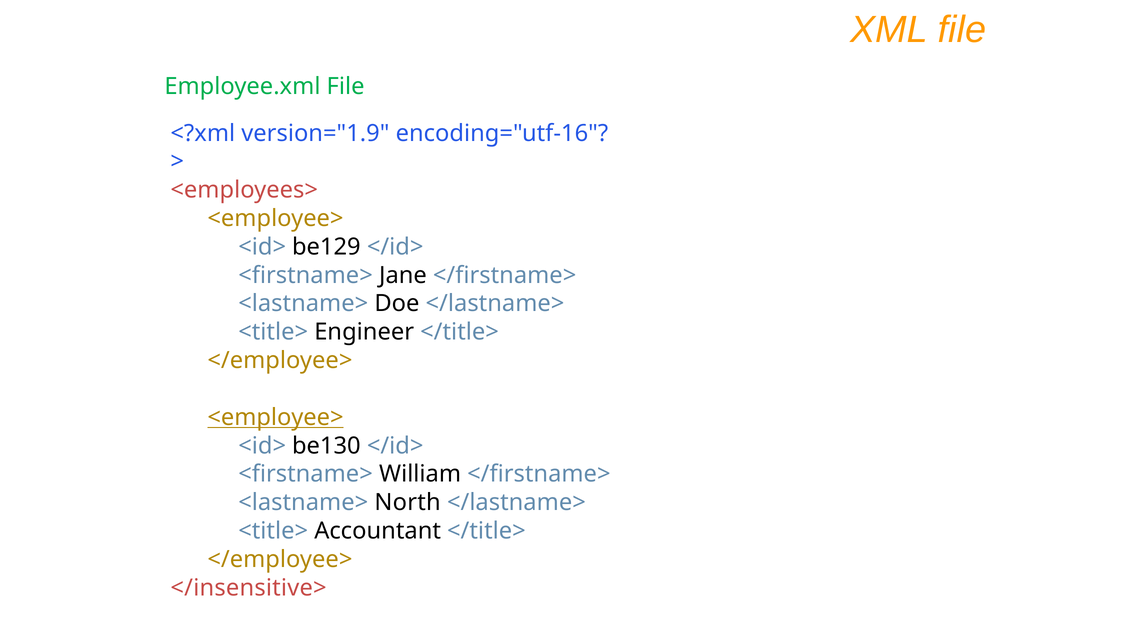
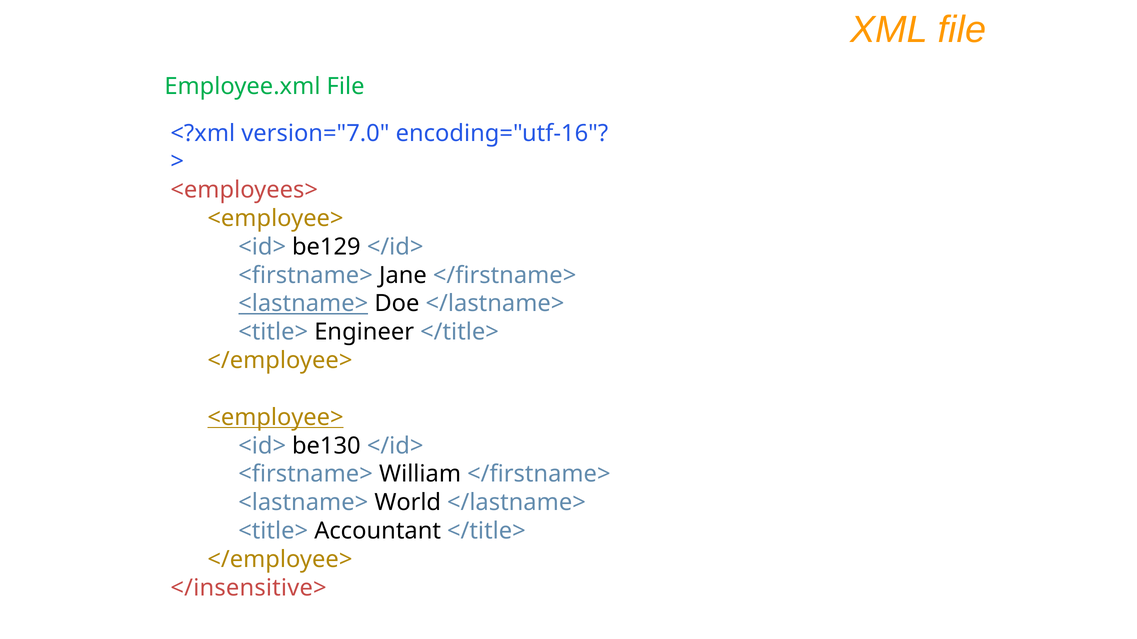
version="1.9: version="1.9 -> version="7.0 (315, 133)
<lastname> underline: none -> present (303, 304)
North: North -> World (408, 503)
